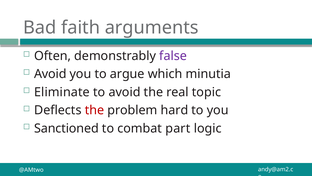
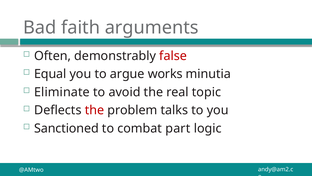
false colour: purple -> red (173, 56)
Avoid: Avoid -> Equal (50, 74)
which: which -> works (165, 74)
hard: hard -> talks (174, 110)
